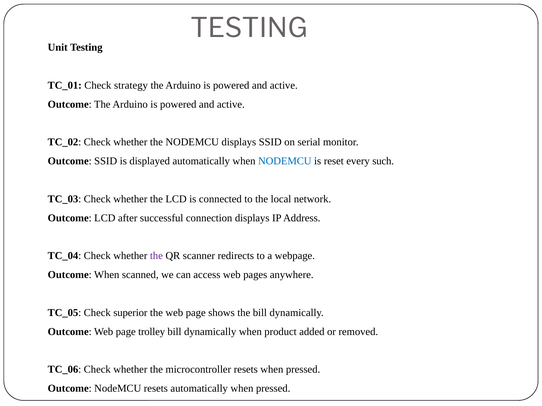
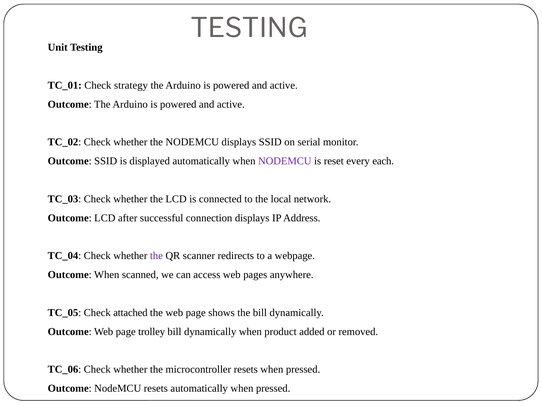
NODEMCU colour: blue -> purple (285, 161)
such: such -> each (383, 161)
superior: superior -> attached (130, 313)
